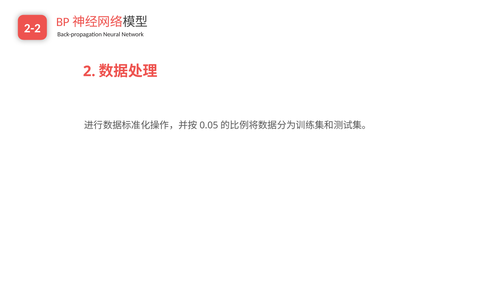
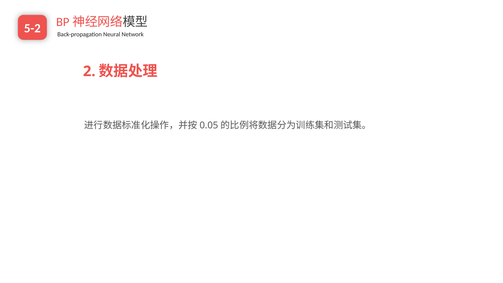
2-2: 2-2 -> 5-2 (32, 28)
